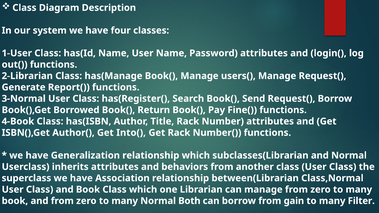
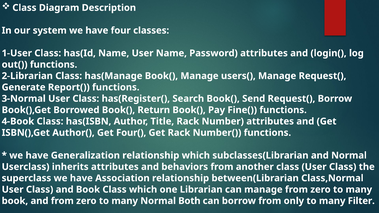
Into(: Into( -> Four( (131, 133)
gain: gain -> only (294, 201)
